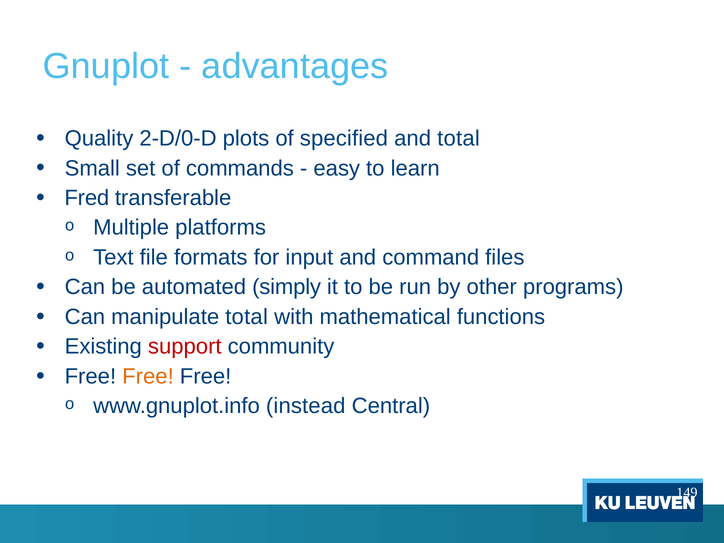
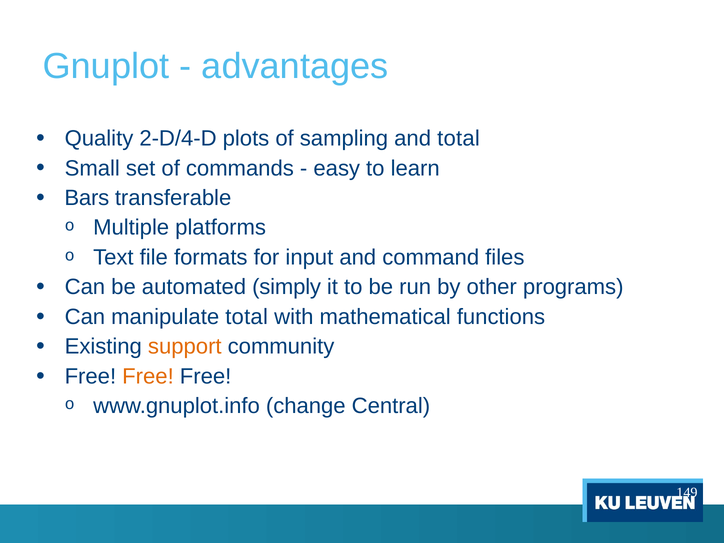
2-D/0-D: 2-D/0-D -> 2-D/4-D (178, 138)
specified: specified -> sampling (344, 138)
Fred: Fred -> Bars (87, 198)
support colour: red -> orange (185, 347)
instead: instead -> change (306, 406)
